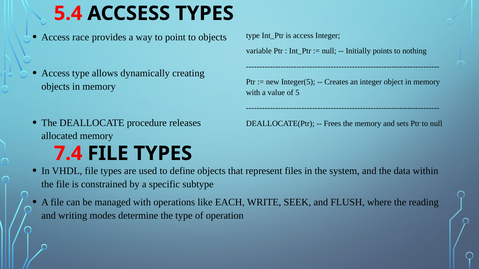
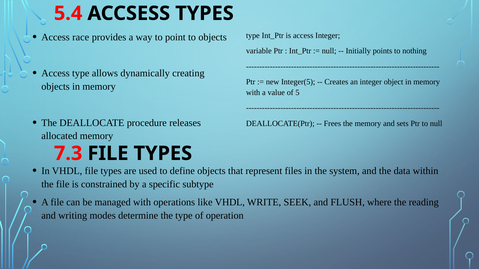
7.4: 7.4 -> 7.3 (68, 154)
like EACH: EACH -> VHDL (230, 203)
